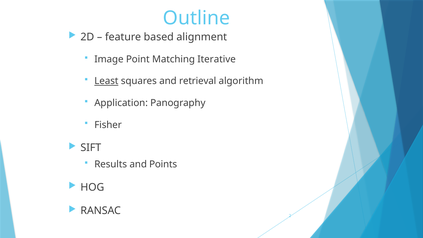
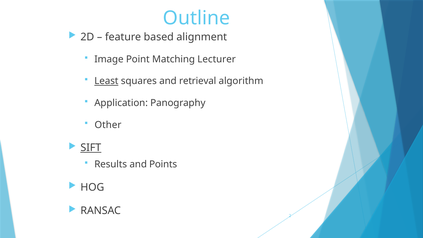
Iterative: Iterative -> Lecturer (217, 59)
Fisher: Fisher -> Other (108, 125)
SIFT underline: none -> present (91, 148)
